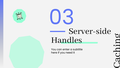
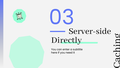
Handles: Handles -> Directly (67, 39)
